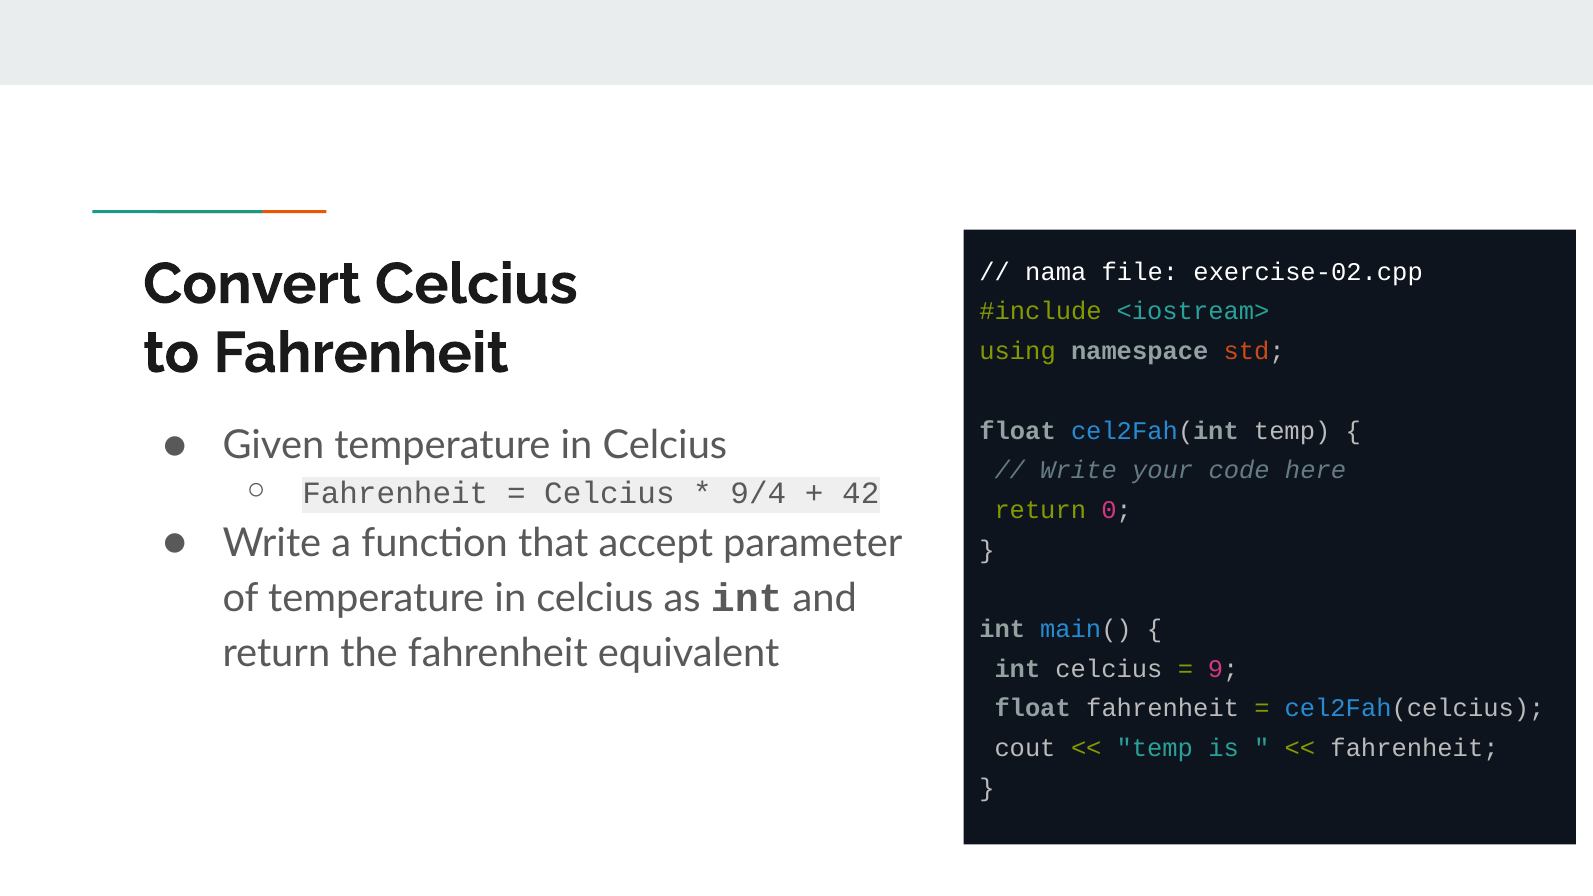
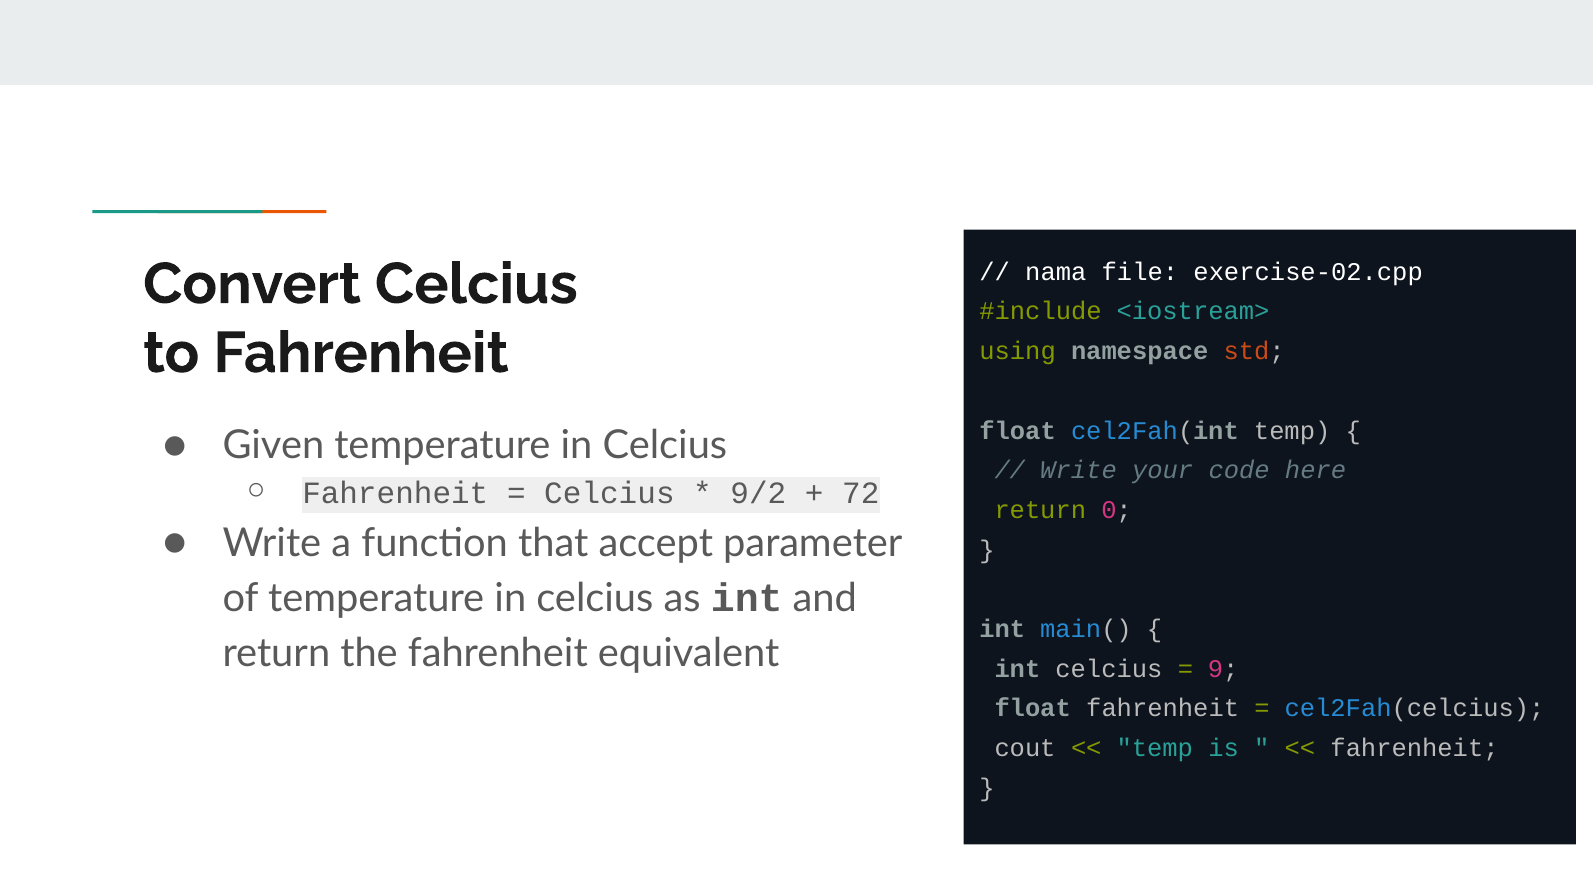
9/4: 9/4 -> 9/2 (758, 493)
42: 42 -> 72 (861, 493)
